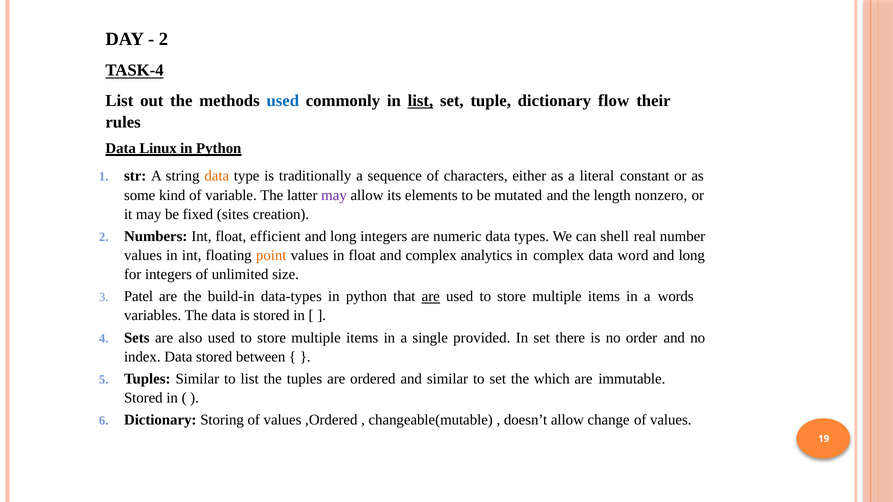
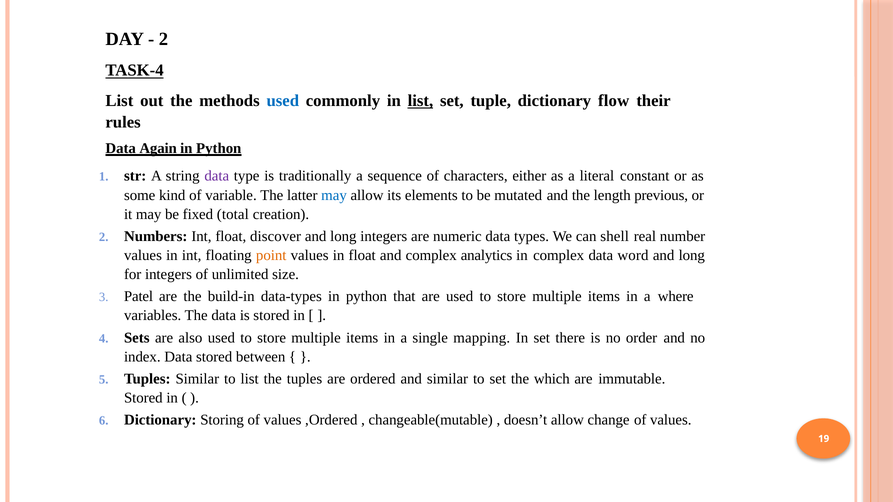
Linux: Linux -> Again (158, 148)
data colour: orange -> purple (217, 176)
may colour: purple -> blue (334, 195)
nonzero: nonzero -> previous (661, 195)
sites: sites -> total (233, 214)
efficient: efficient -> discover (276, 236)
are underline: present -> none (431, 297)
words: words -> where (676, 297)
provided: provided -> mapping (482, 338)
